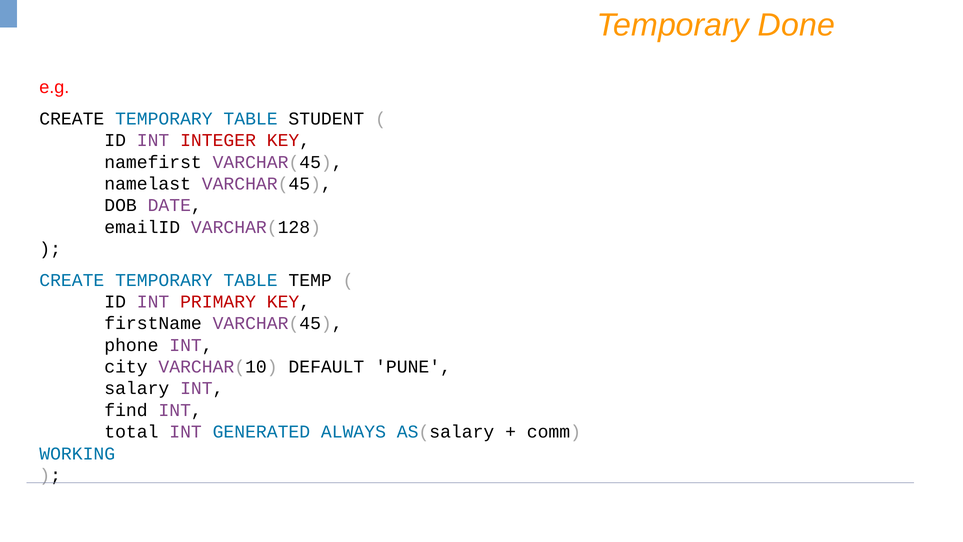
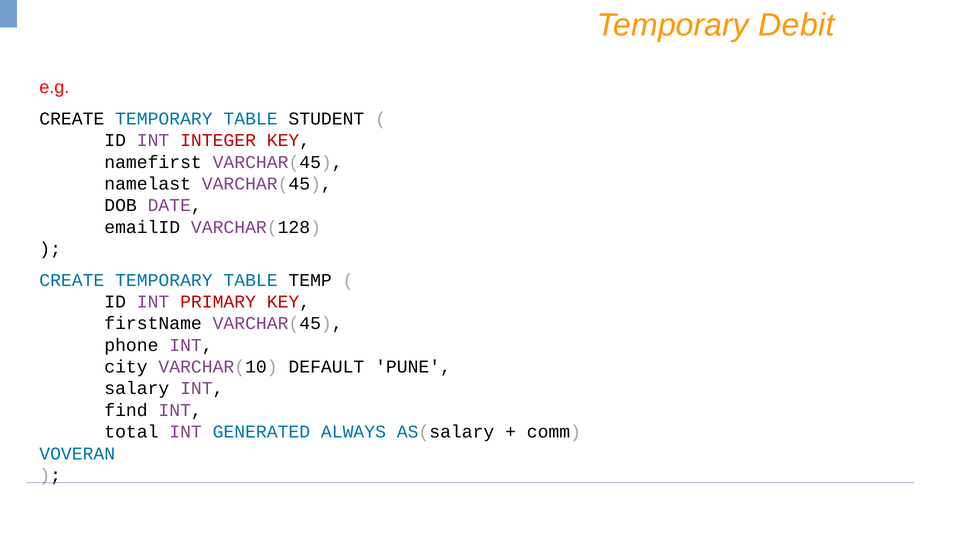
Done: Done -> Debit (796, 25)
WORKING: WORKING -> VOVERAN (77, 453)
